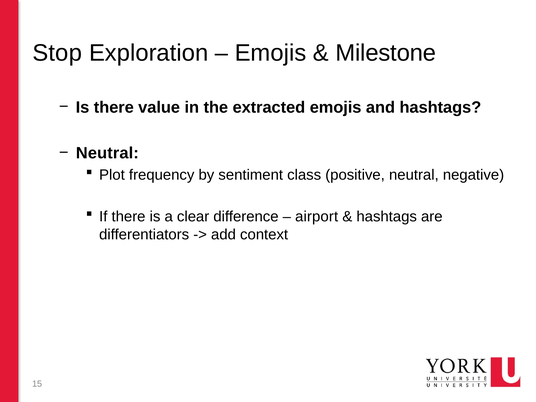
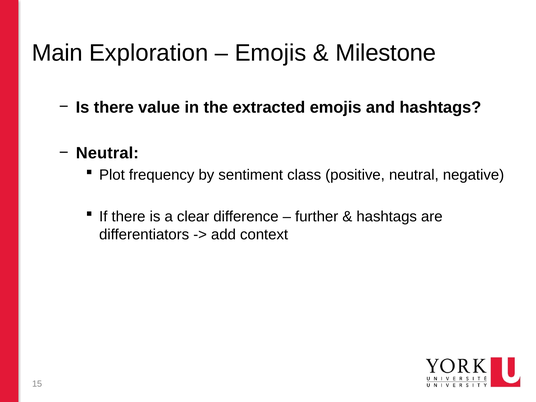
Stop: Stop -> Main (57, 53)
airport: airport -> further (317, 217)
